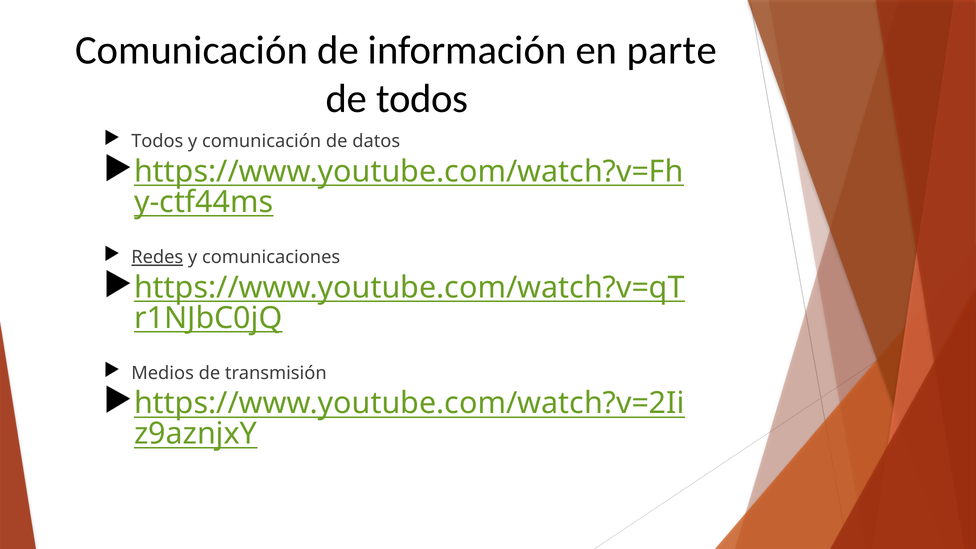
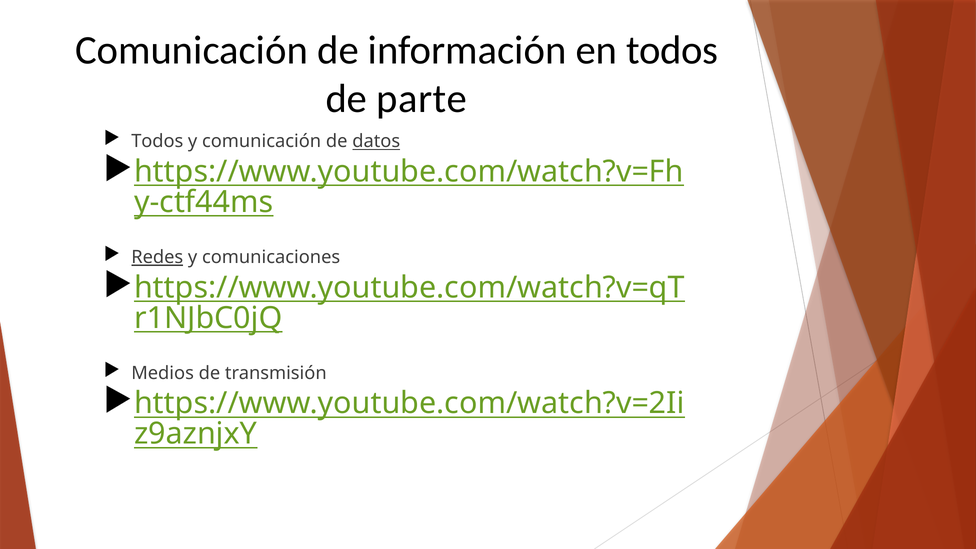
en parte: parte -> todos (672, 50)
de todos: todos -> parte (422, 99)
datos underline: none -> present (376, 141)
